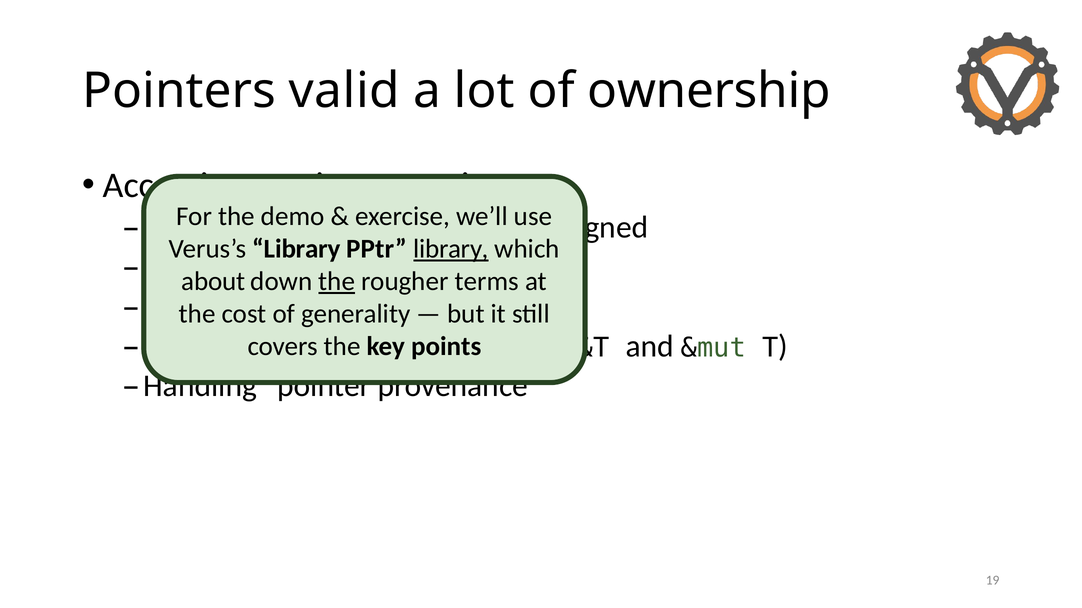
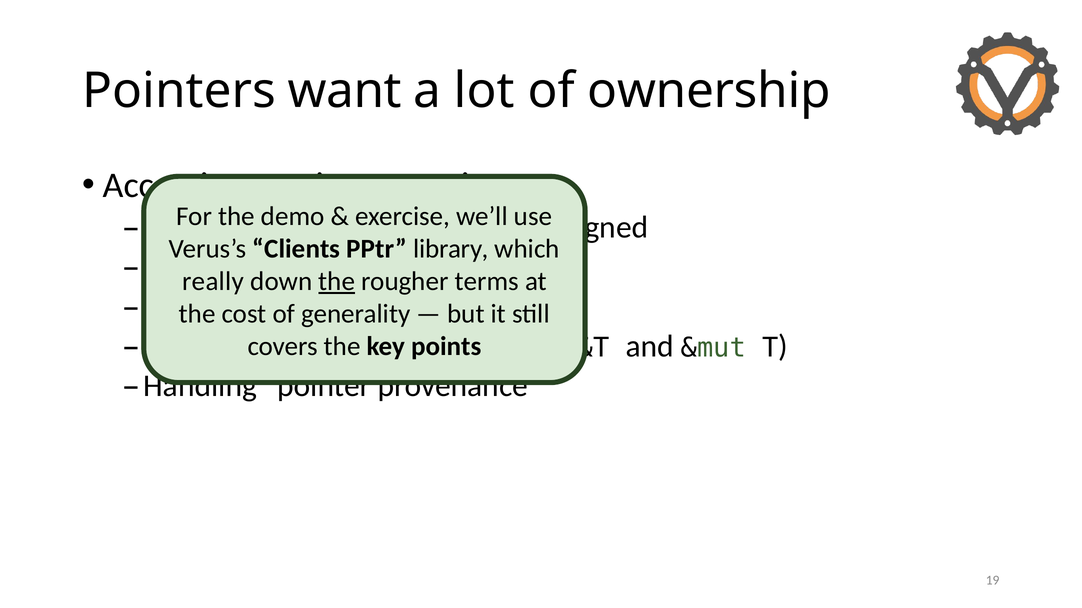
Pointers valid: valid -> want (345, 91)
Verus’s Library: Library -> Clients (296, 249)
library underline: present -> none (451, 249)
about: about -> really (213, 282)
